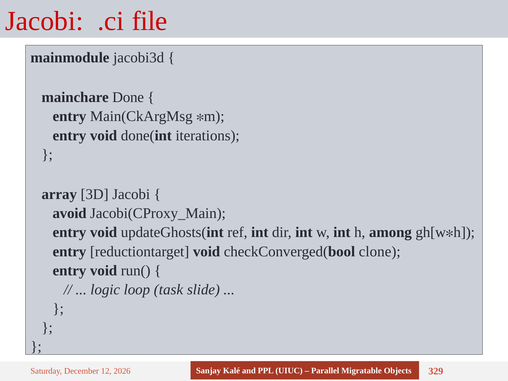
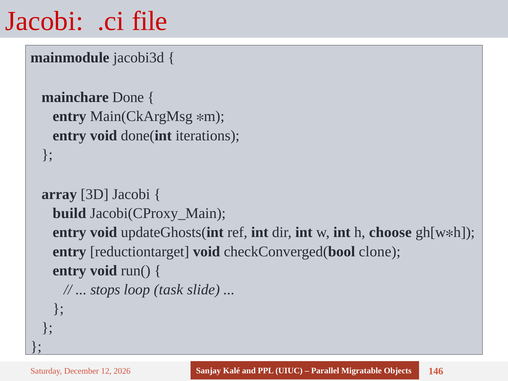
avoid: avoid -> build (69, 213)
among: among -> choose (390, 232)
logic: logic -> stops (105, 290)
329: 329 -> 146 (436, 371)
